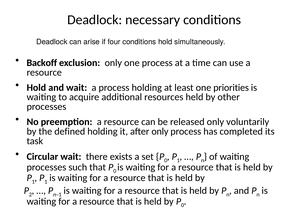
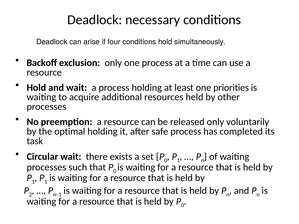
defined: defined -> optimal (70, 132)
after only: only -> safe (160, 132)
